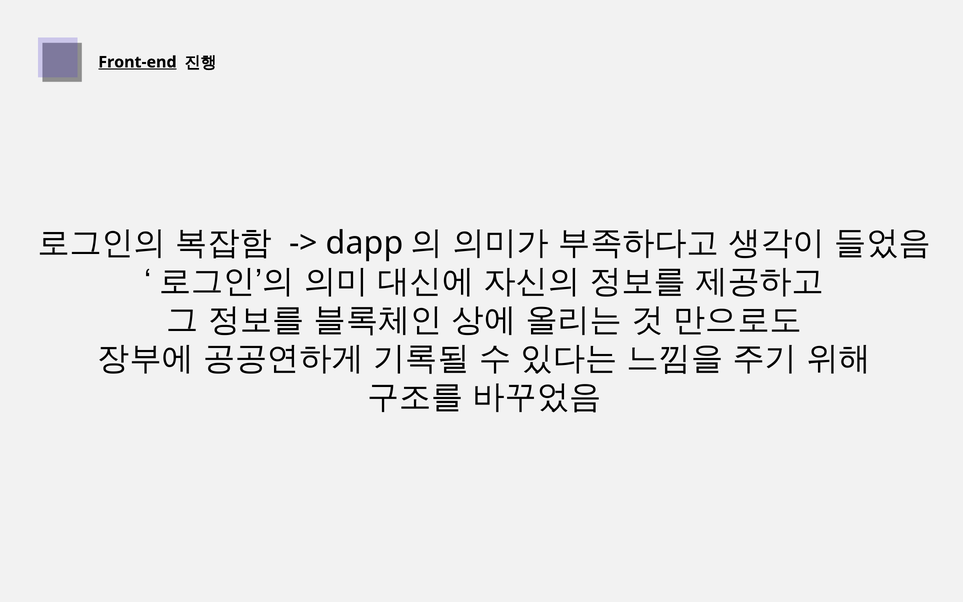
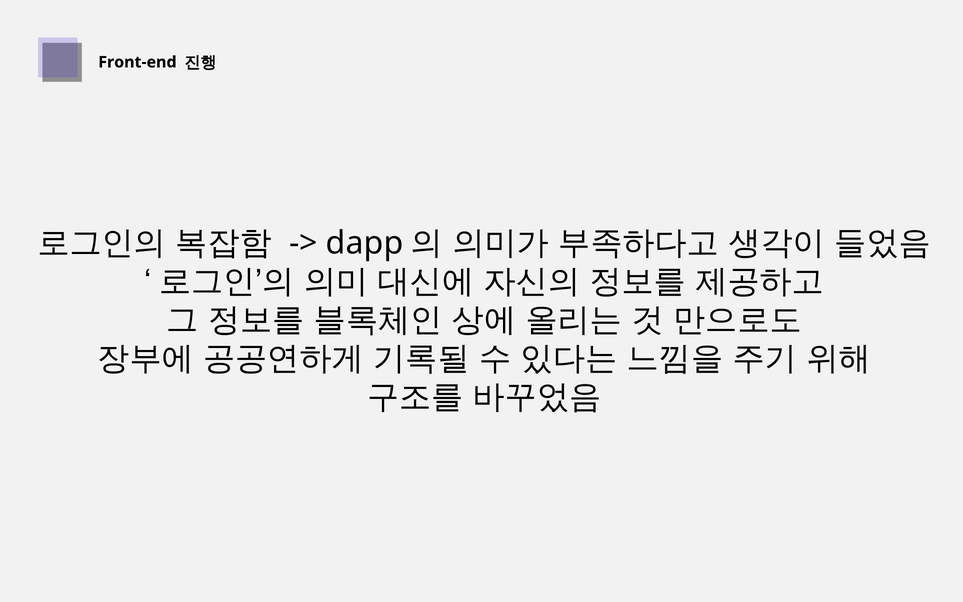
Front-end underline: present -> none (137, 62)
